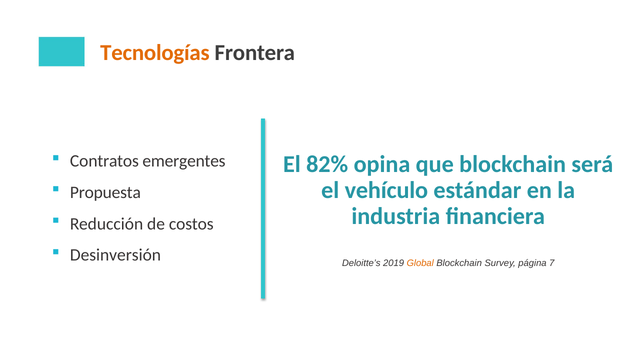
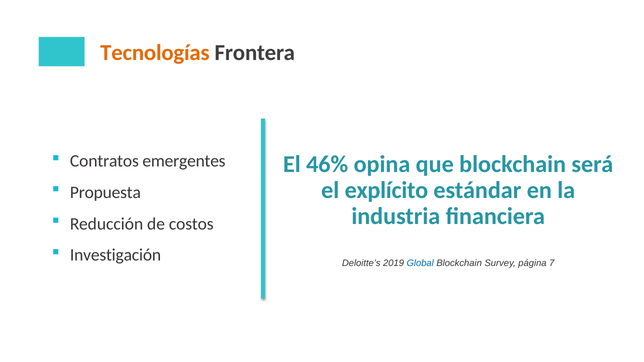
82%: 82% -> 46% (327, 164)
vehículo: vehículo -> explícito (386, 190)
Desinversión: Desinversión -> Investigación (116, 255)
Global colour: orange -> blue (420, 263)
